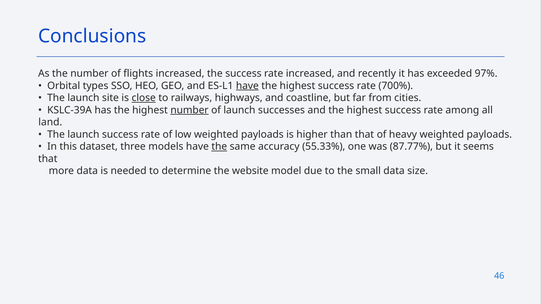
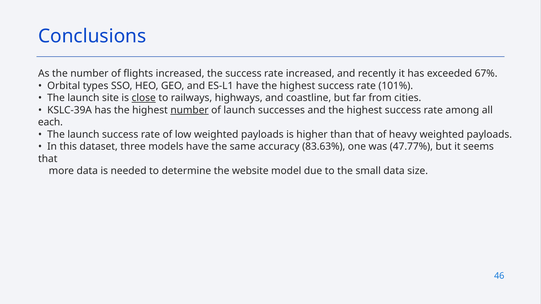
97%: 97% -> 67% (486, 74)
have underline: present -> none (247, 86)
700%: 700% -> 101% (396, 86)
land: land -> each (50, 122)
the underline: present -> none (219, 147)
55.33%: 55.33% -> 83.63% (324, 147)
87.77%: 87.77% -> 47.77% (411, 147)
